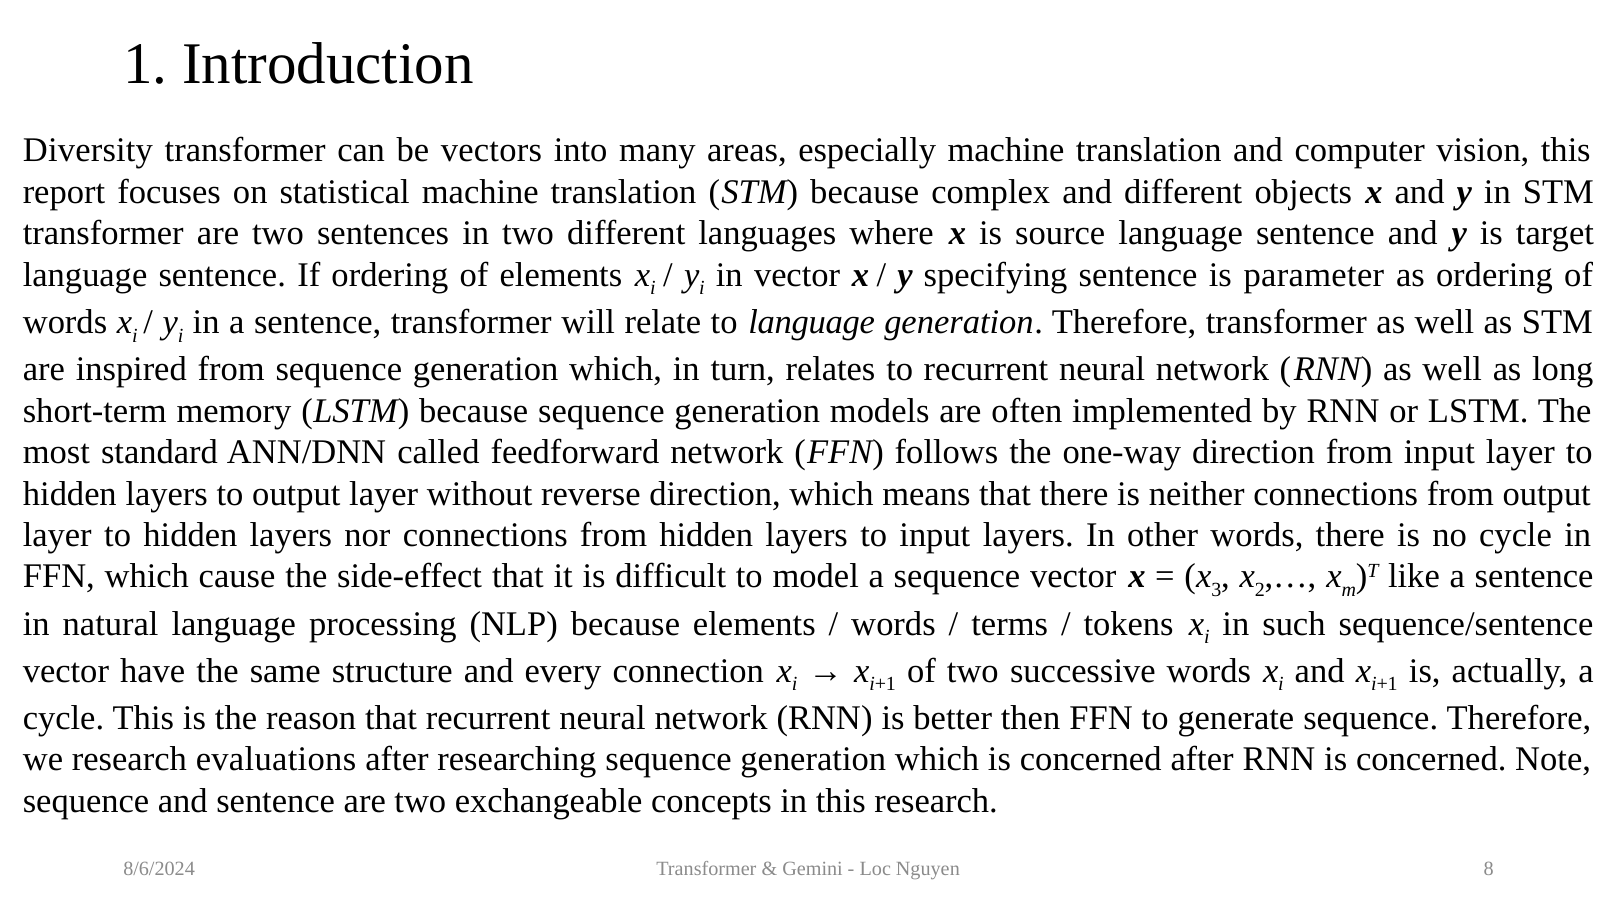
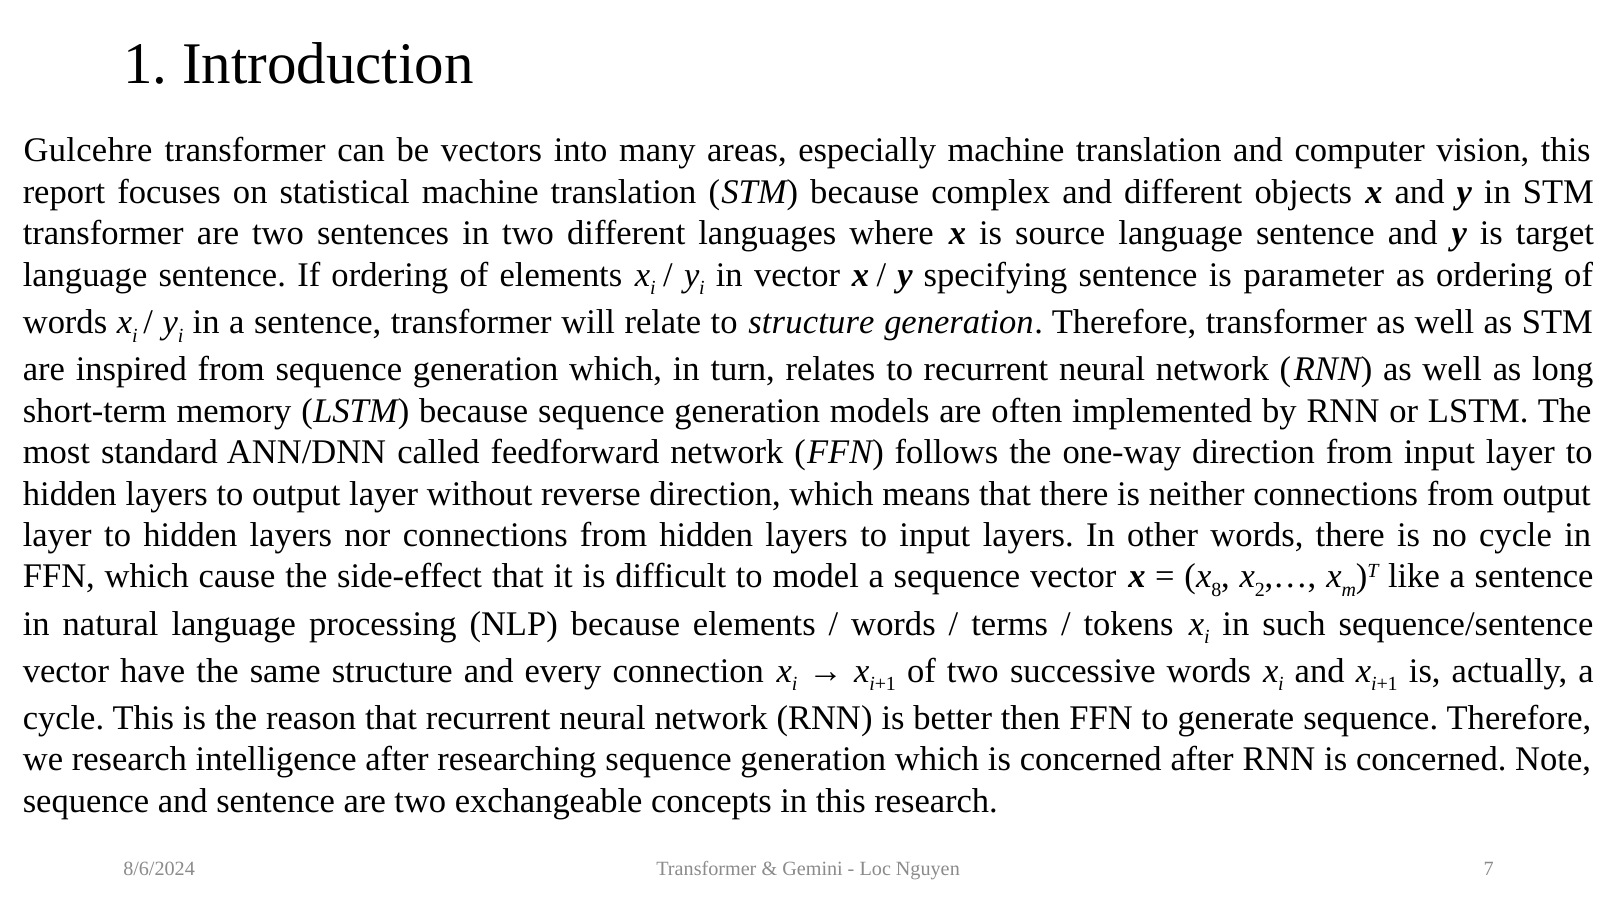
Diversity: Diversity -> Gulcehre (88, 150)
to language: language -> structure (811, 322)
3: 3 -> 8 (1216, 590)
evaluations: evaluations -> intelligence (276, 759)
8: 8 -> 7 (1489, 869)
